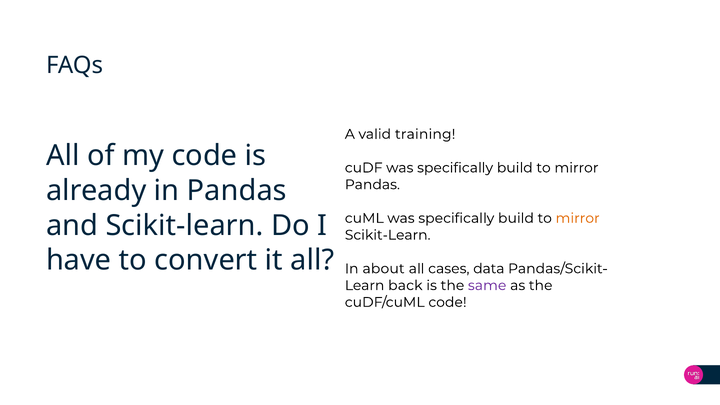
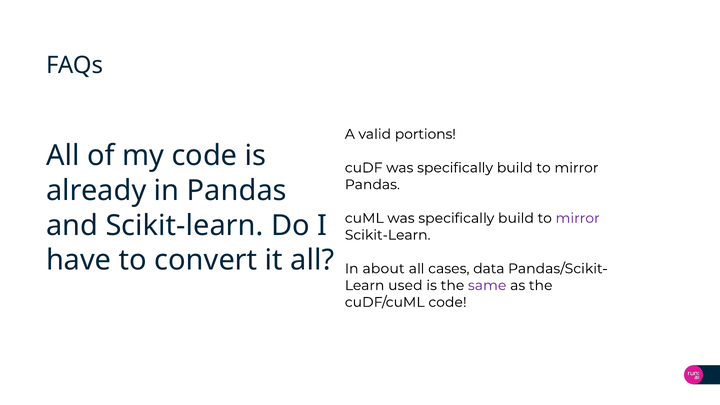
training: training -> portions (425, 134)
mirror colour: orange -> purple (578, 218)
back: back -> used (405, 285)
